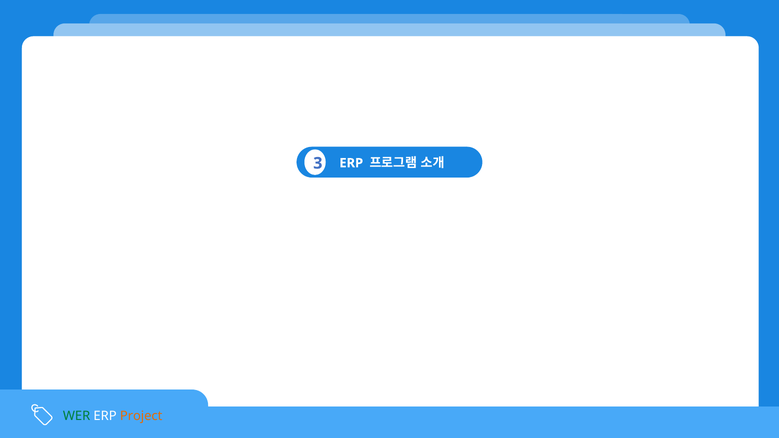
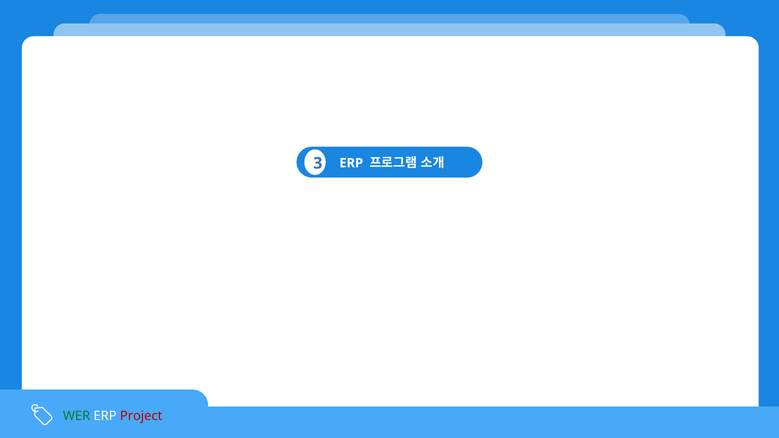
Project colour: orange -> red (141, 416)
